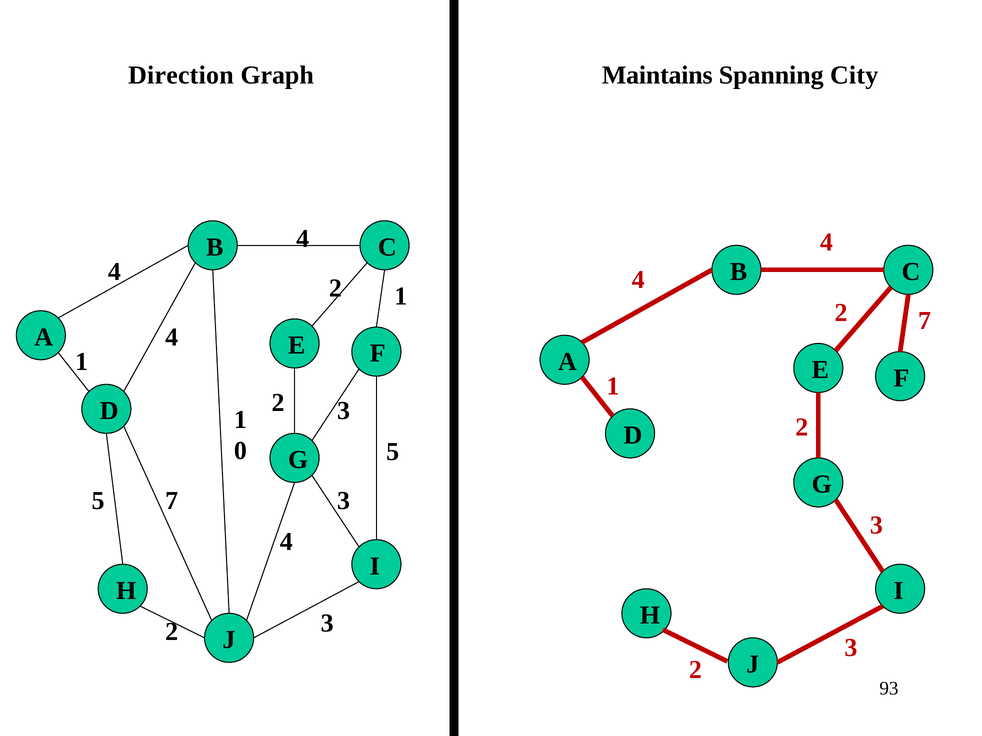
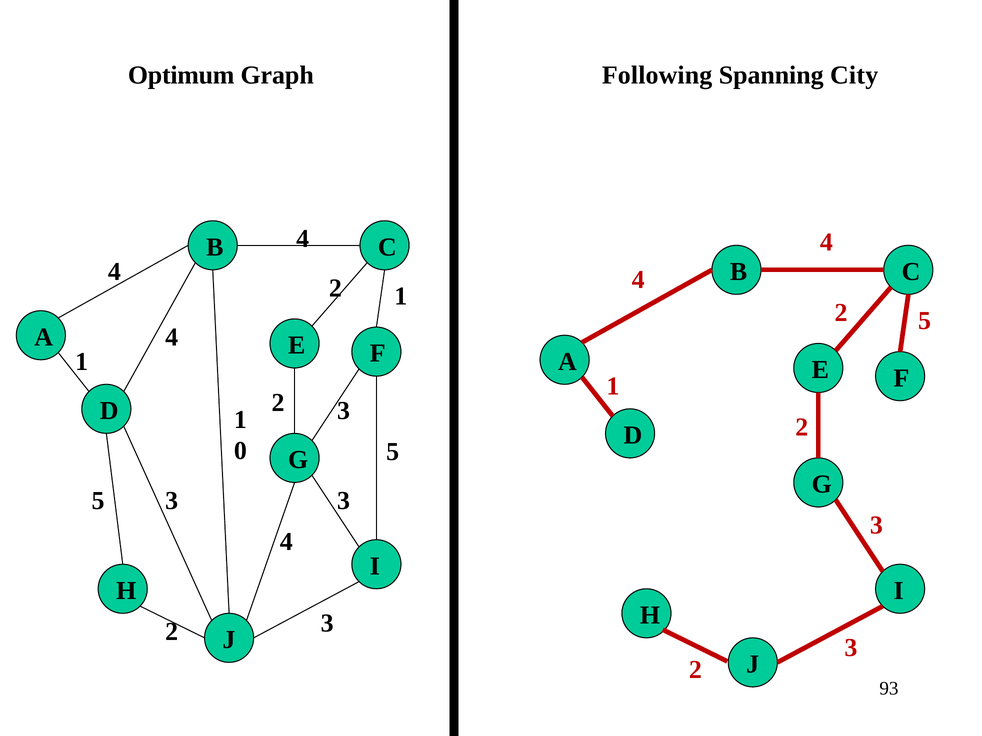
Direction: Direction -> Optimum (181, 75)
Maintains: Maintains -> Following (657, 75)
7: 7 -> 5 (925, 321)
7: 7 -> 3 (172, 501)
